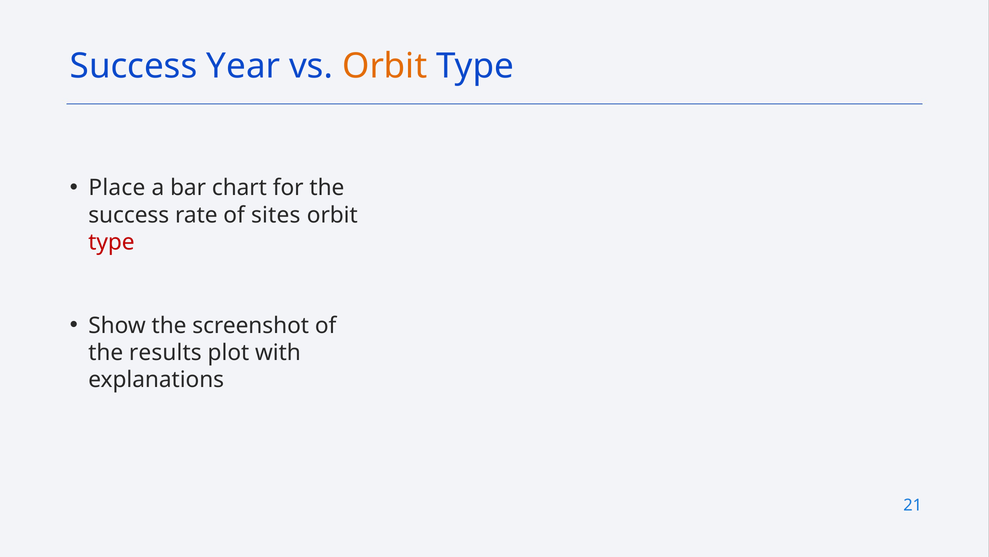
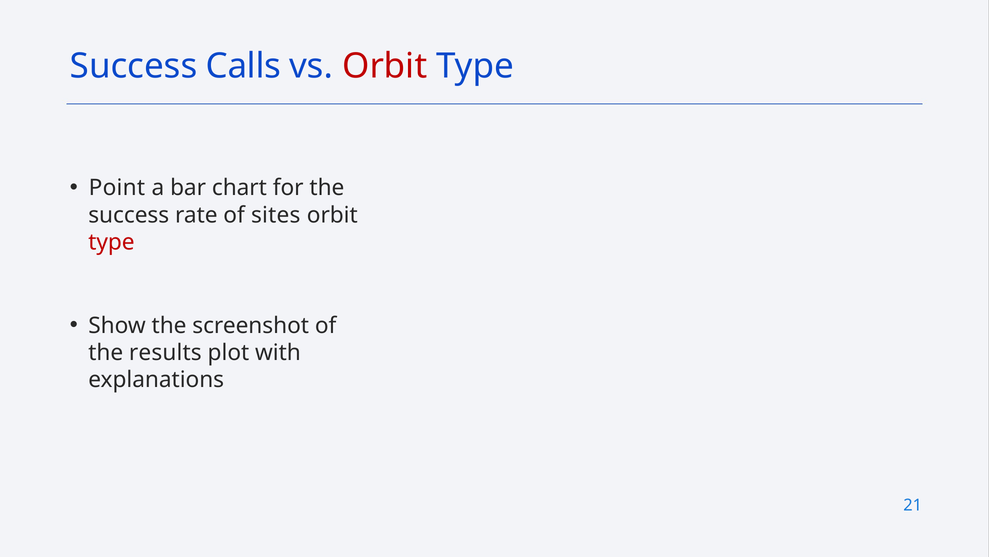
Year: Year -> Calls (243, 66)
Orbit colour: orange -> red (385, 66)
Place: Place -> Point (117, 188)
